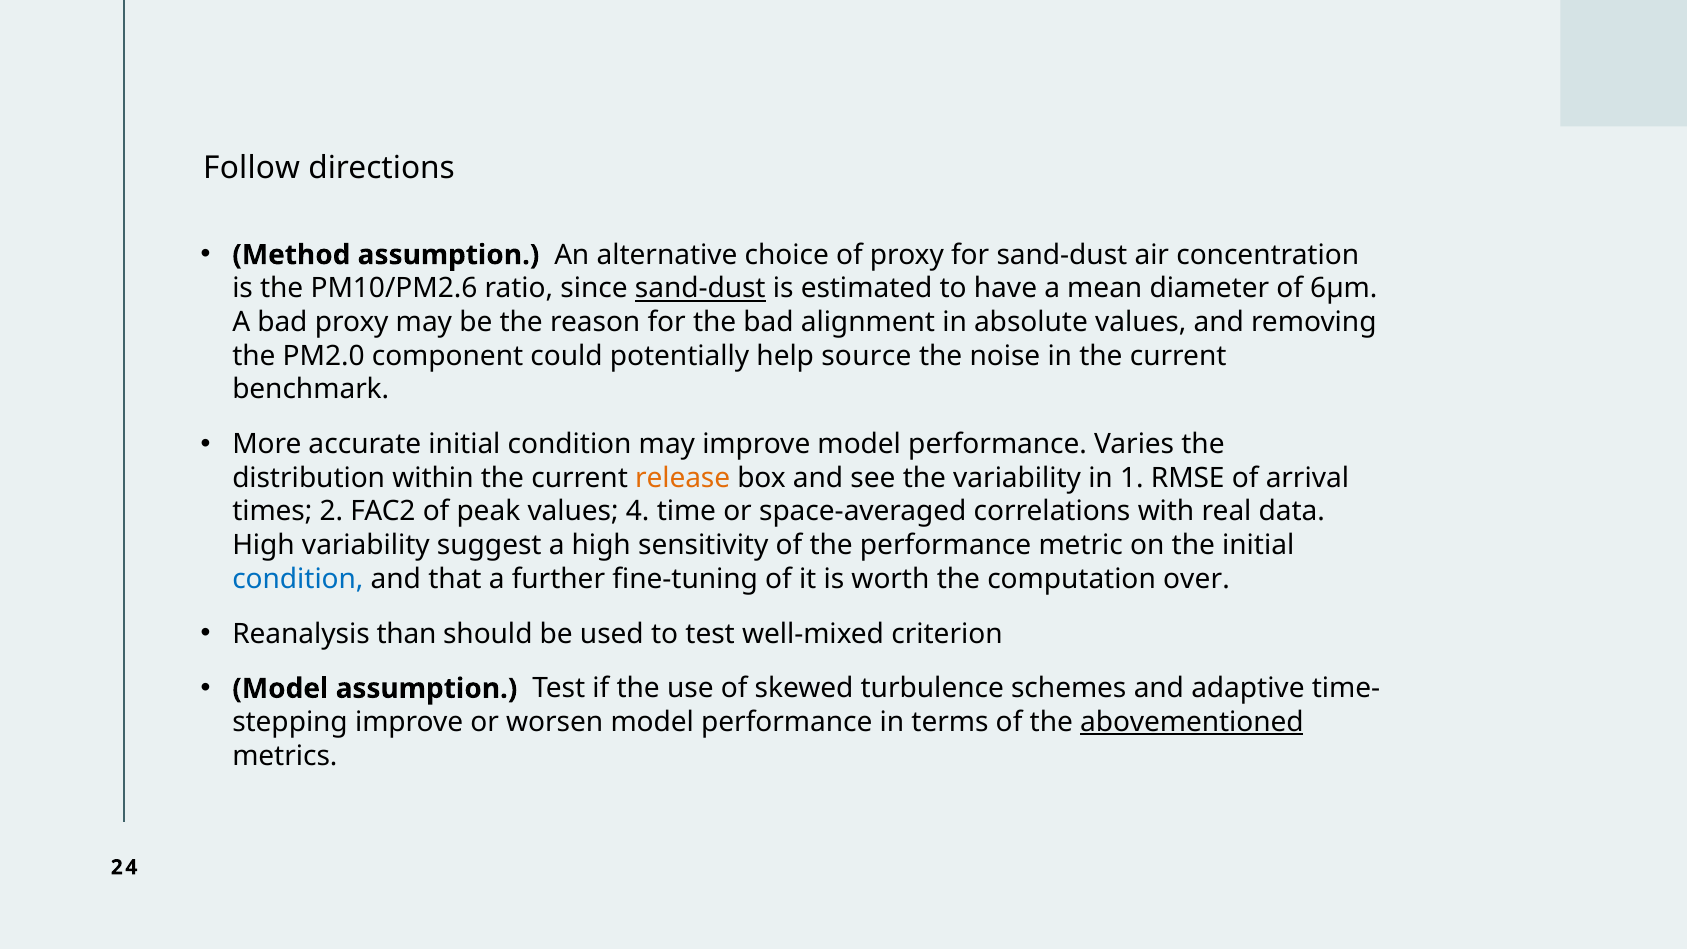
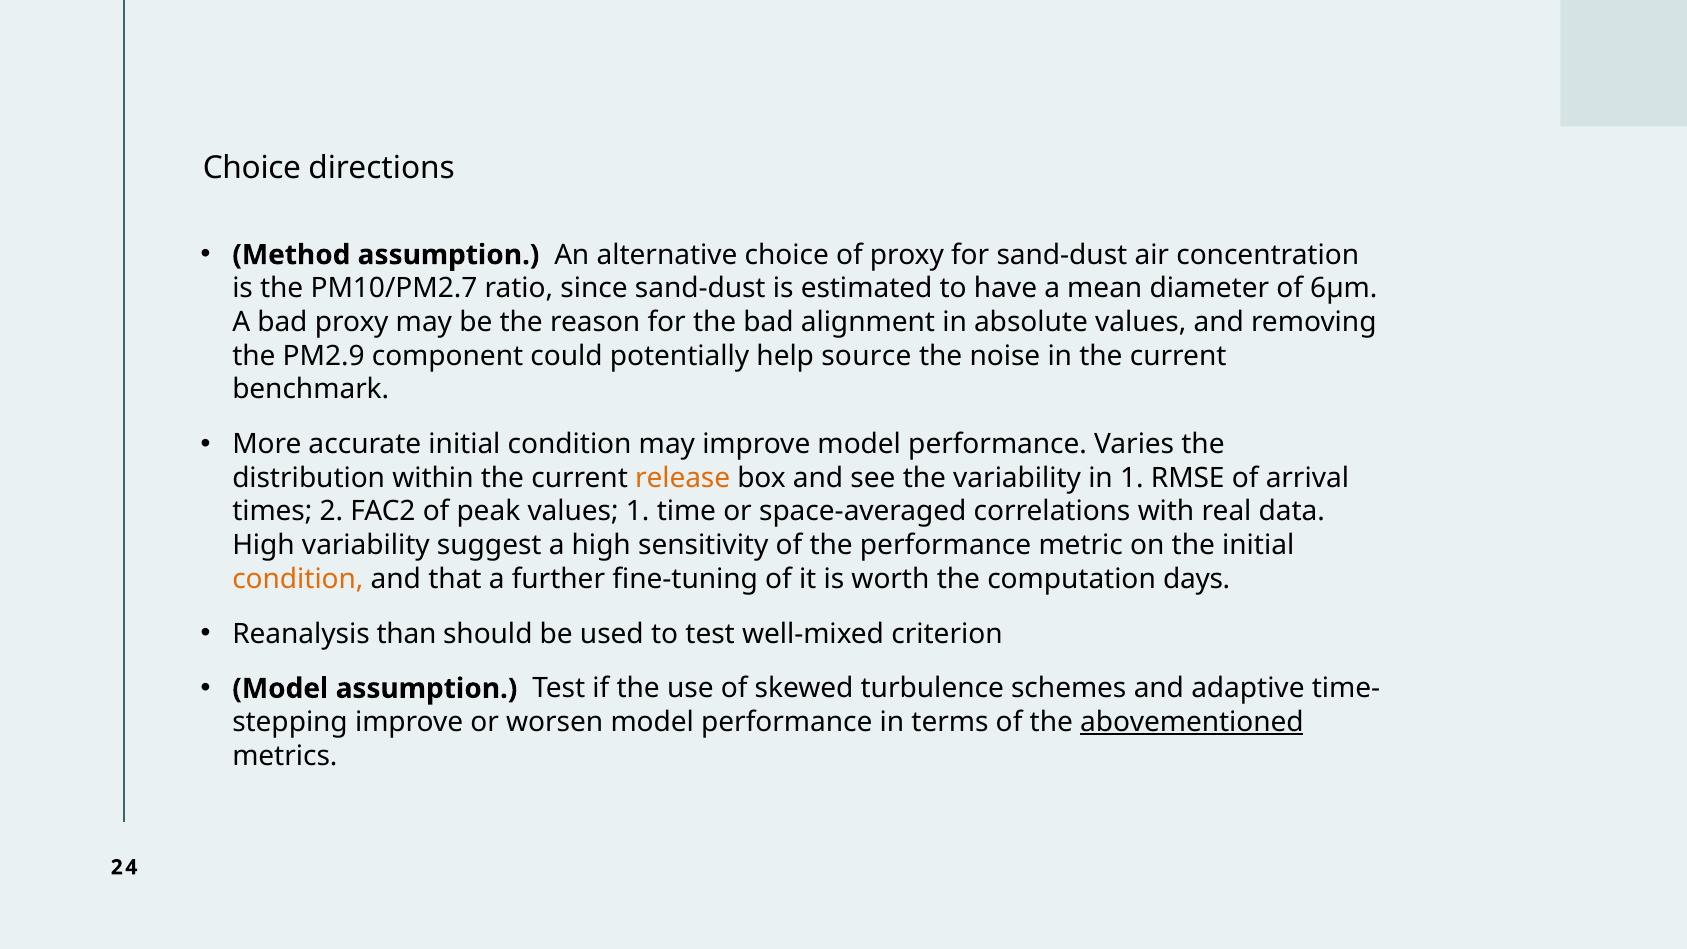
Follow: Follow -> Choice (252, 168)
PM10/PM2.6: PM10/PM2.6 -> PM10/PM2.7 (394, 289)
sand-dust underline: present -> none (700, 289)
PM2.0: PM2.0 -> PM2.9 (324, 356)
values 4: 4 -> 1 (638, 512)
condition colour: blue -> orange (298, 579)
over: over -> days (1197, 579)
